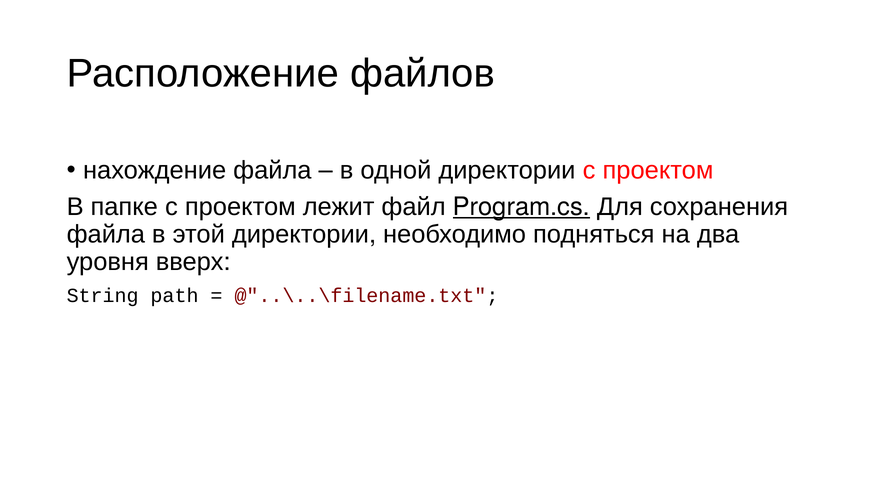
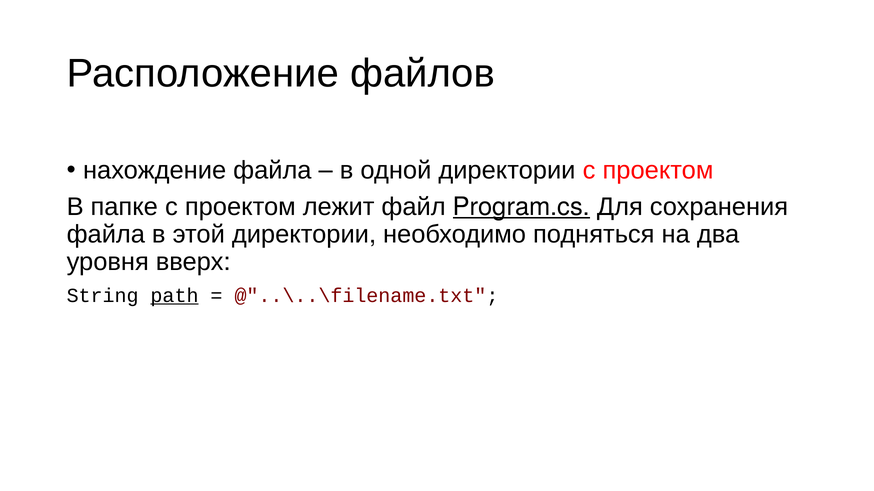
path underline: none -> present (175, 296)
